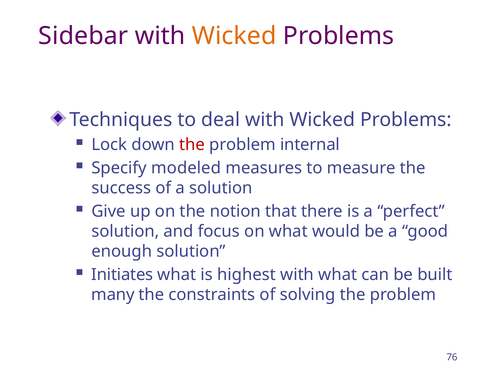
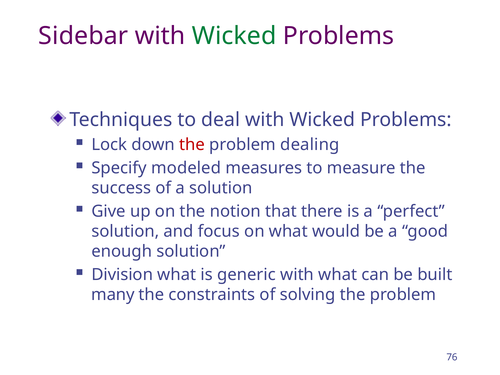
Wicked colour: orange -> green (234, 36)
internal: internal -> dealing (310, 145)
Initiates: Initiates -> Division (122, 274)
highest: highest -> generic (246, 274)
